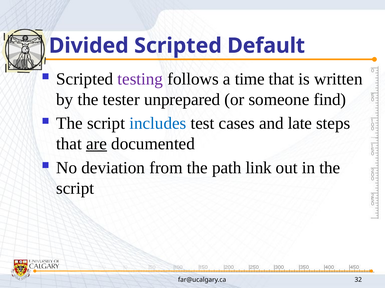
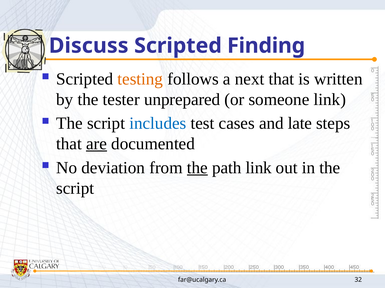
Divided: Divided -> Discuss (89, 46)
Default: Default -> Finding (266, 46)
testing colour: purple -> orange (140, 79)
time: time -> next (250, 79)
someone find: find -> link (330, 100)
the underline: none -> present (197, 168)
